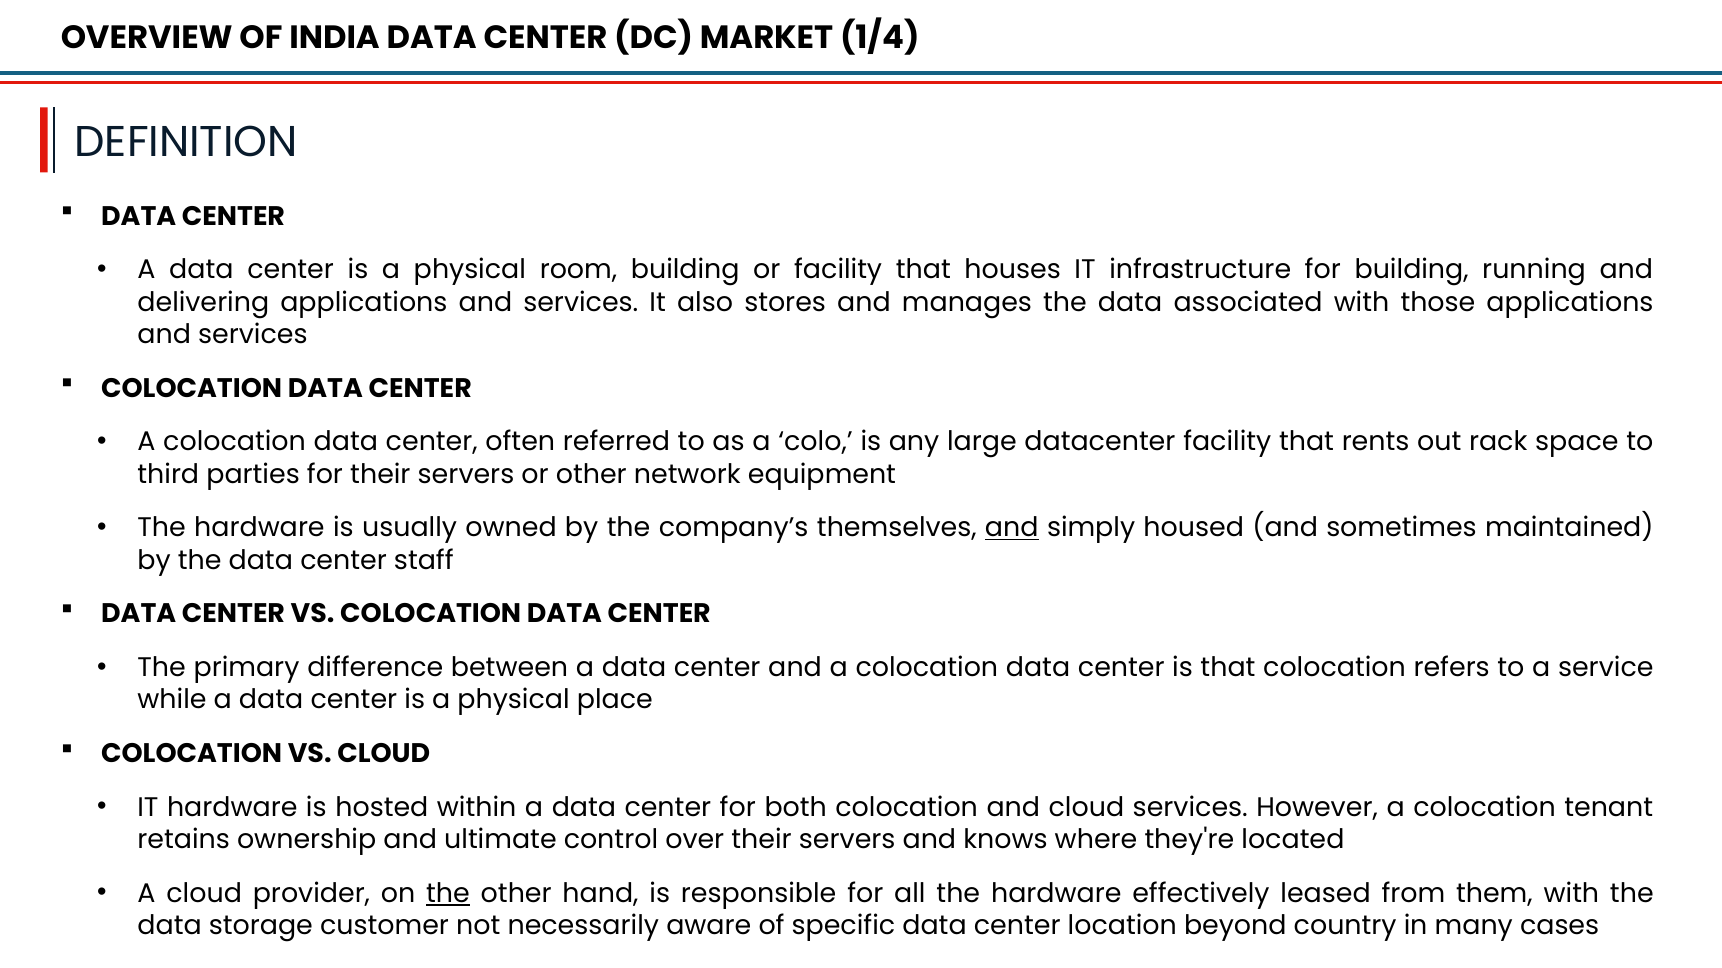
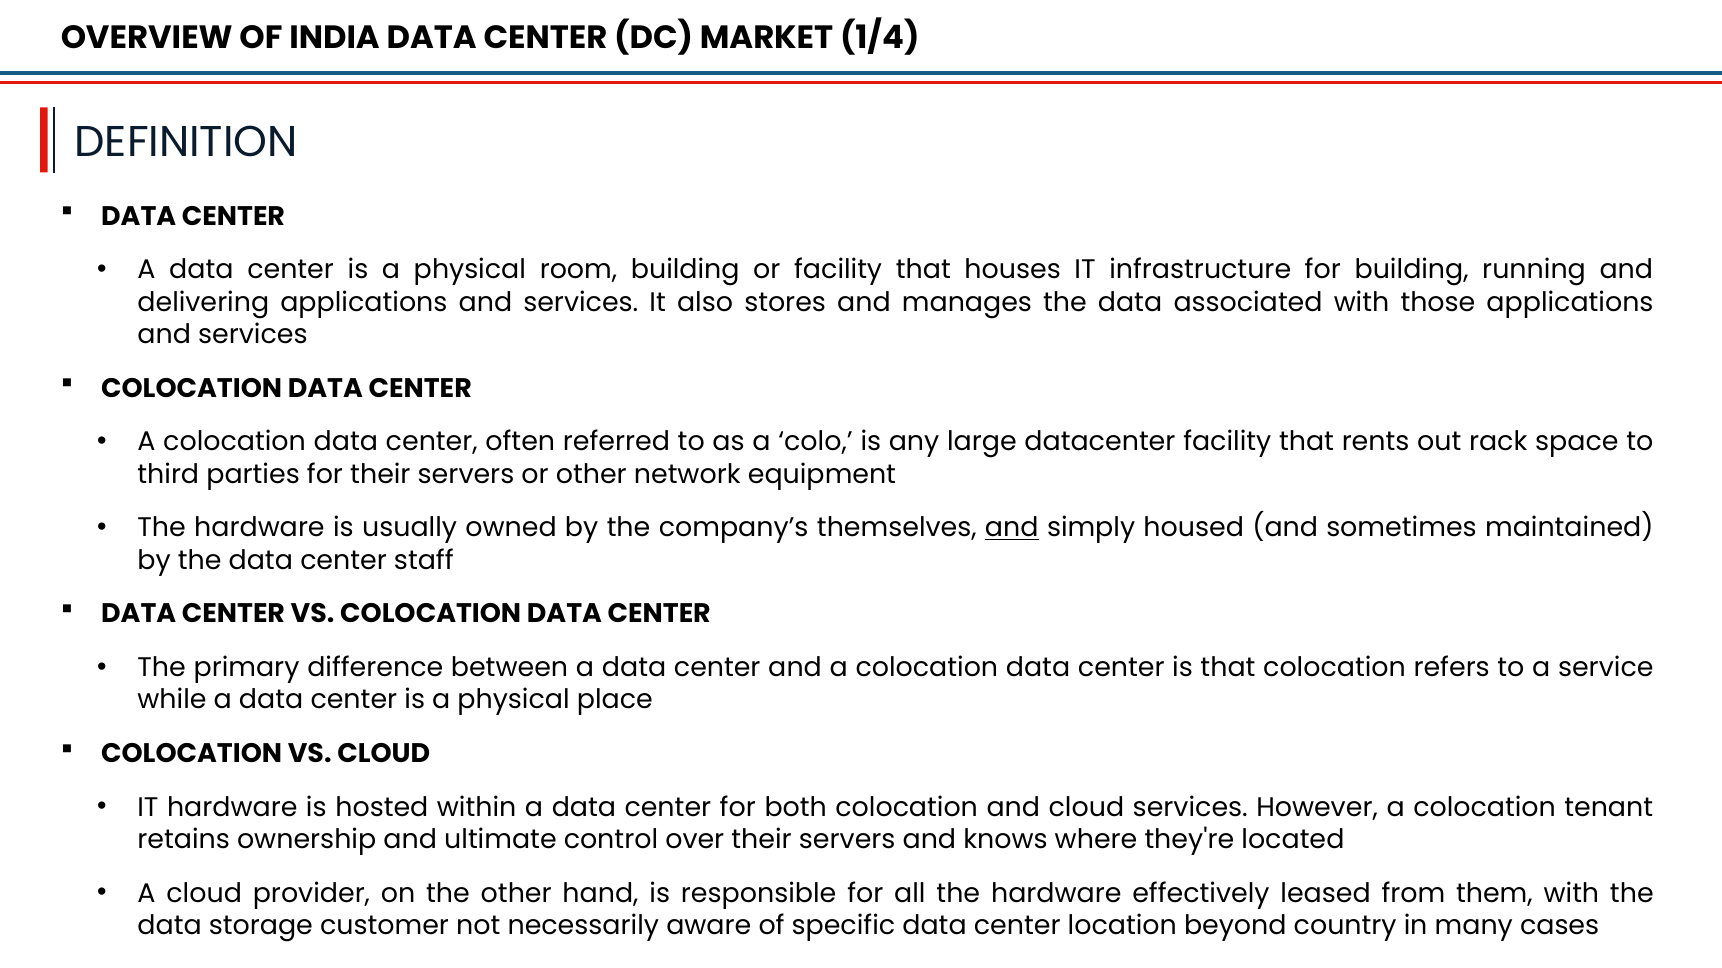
the underline: present -> none (448, 894)
